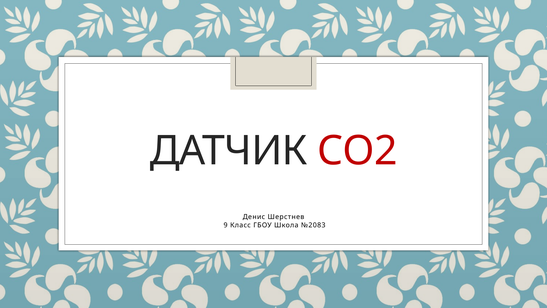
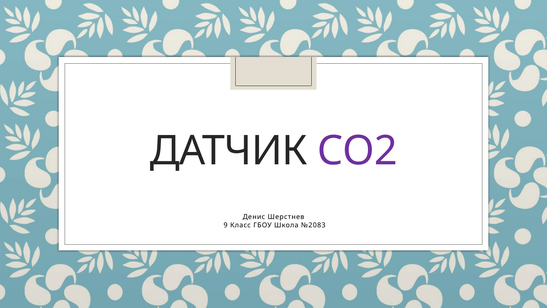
CO2 colour: red -> purple (357, 151)
